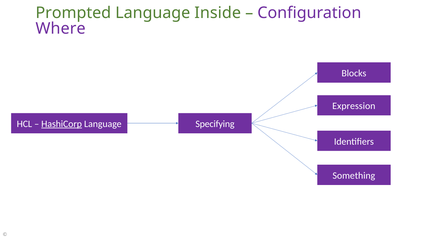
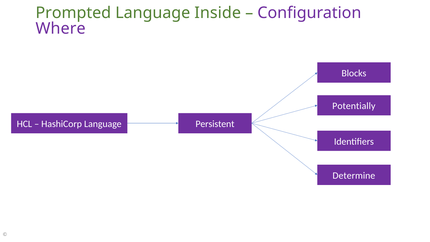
Expression: Expression -> Potentially (354, 106)
HashiCorp underline: present -> none (62, 124)
Specifying: Specifying -> Persistent (215, 124)
Something: Something -> Determine (354, 175)
